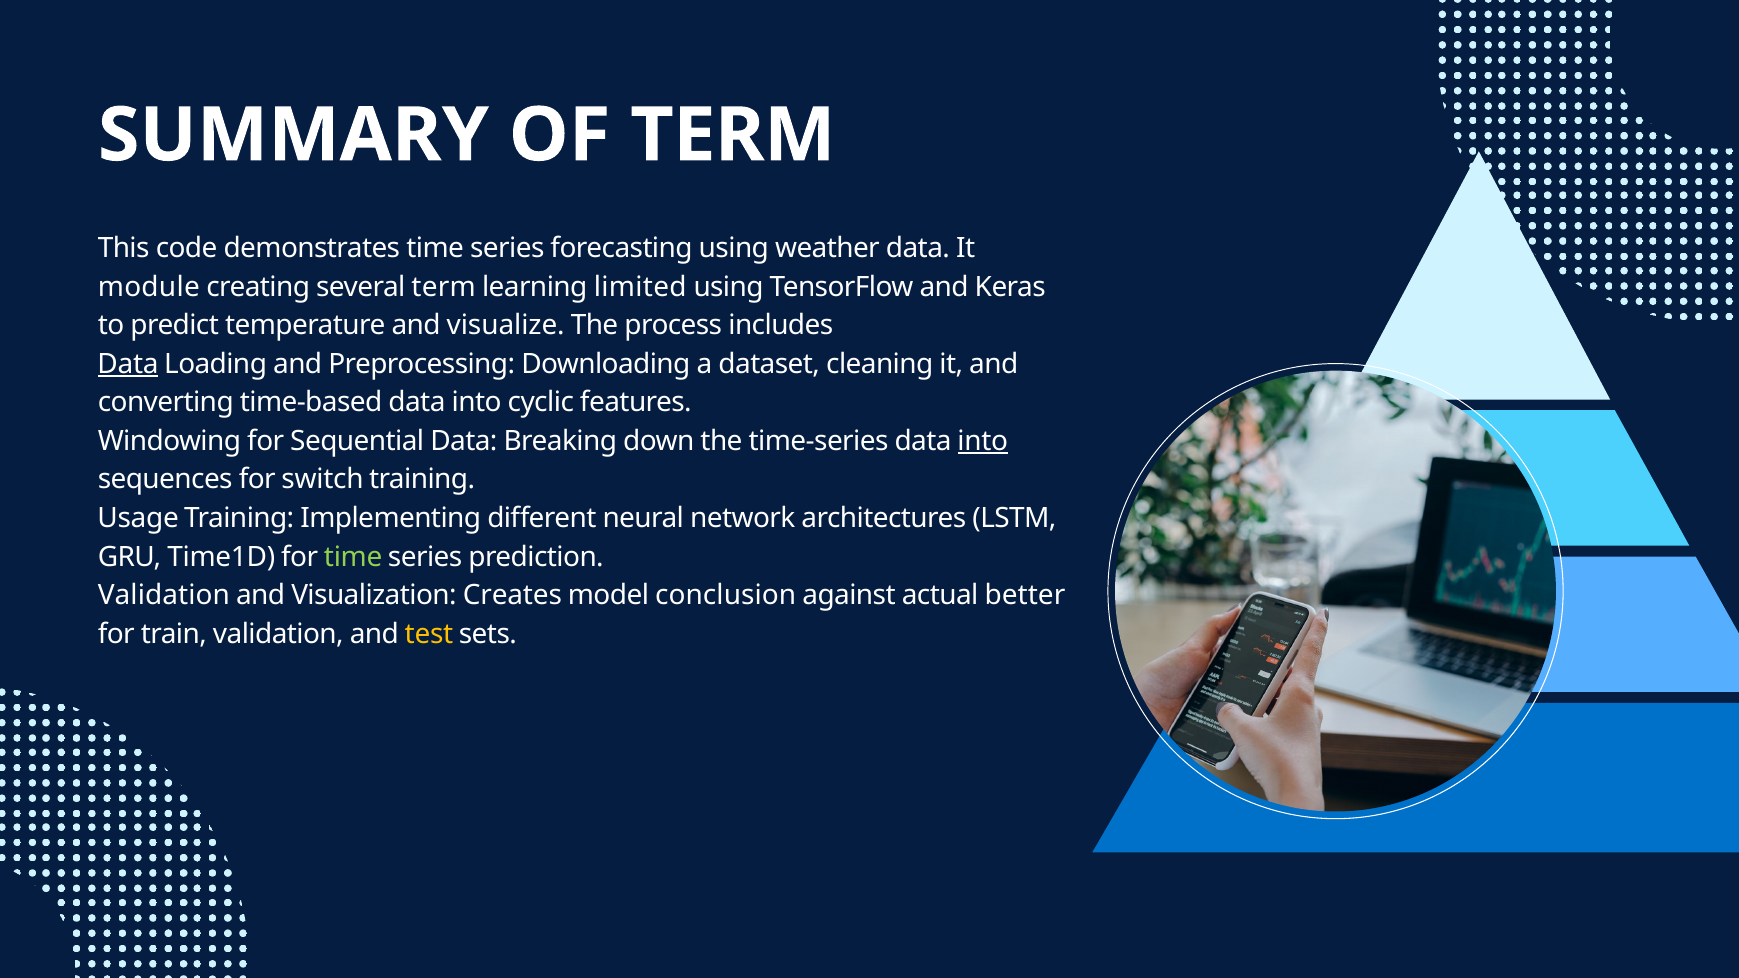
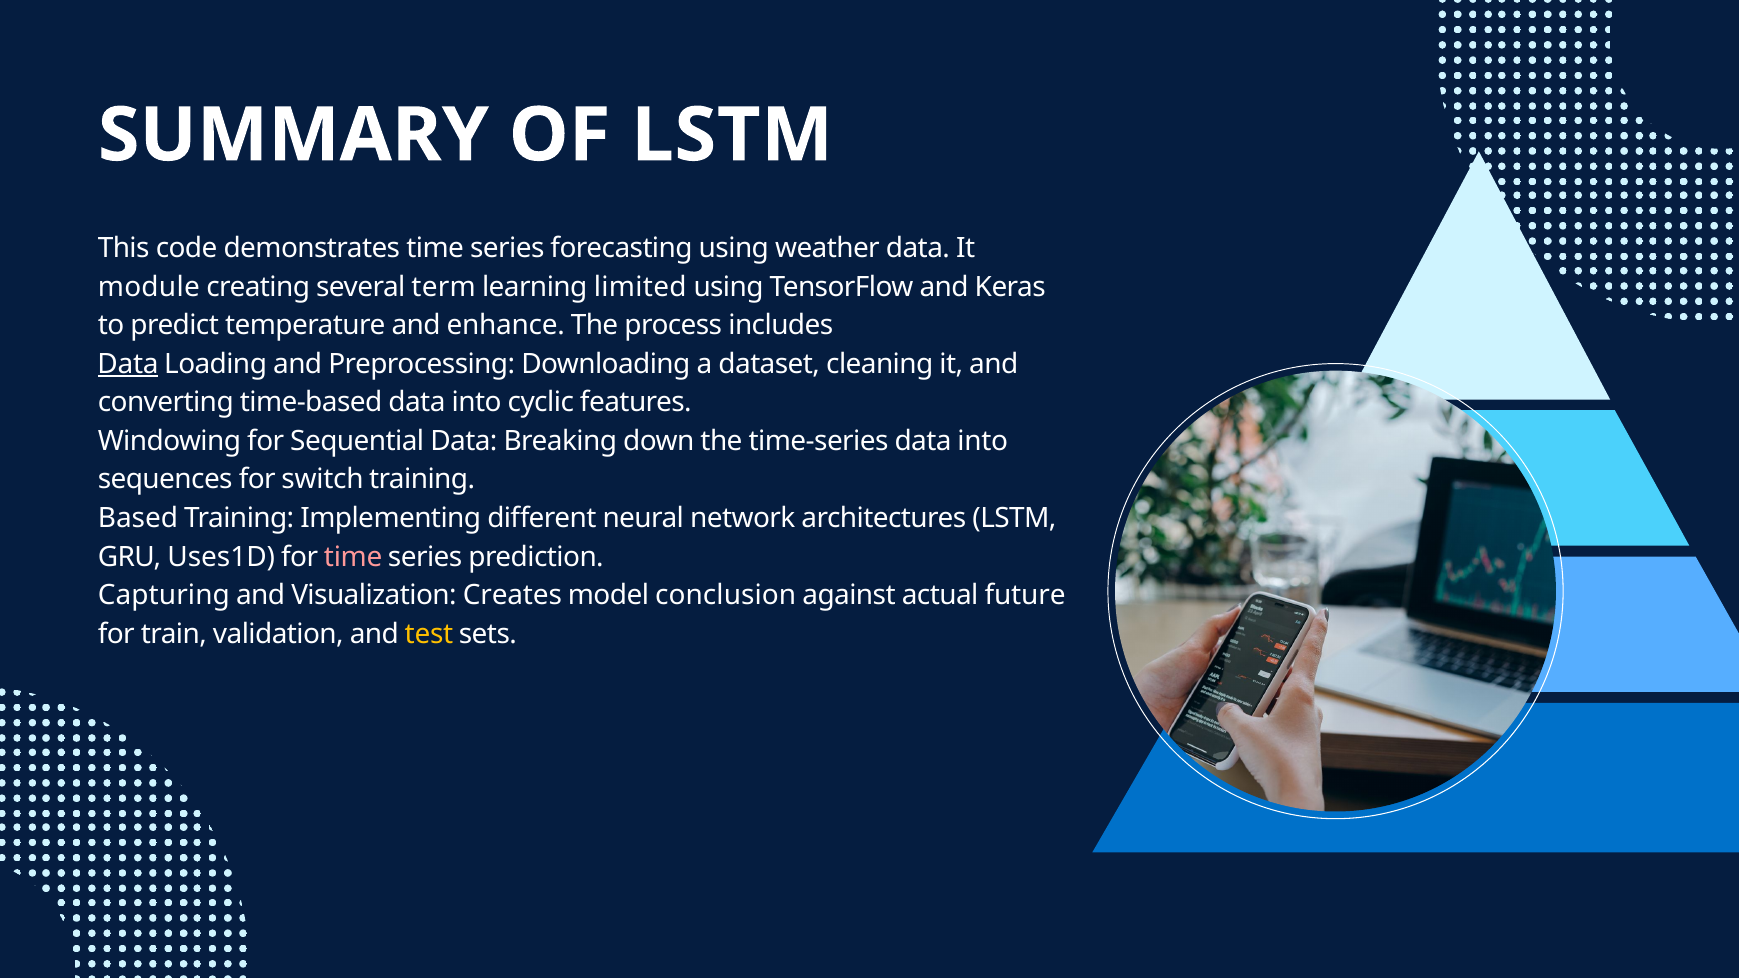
OF TERM: TERM -> LSTM (732, 135)
visualize: visualize -> enhance (506, 325)
into underline: present -> none (983, 441)
Usage: Usage -> Based (138, 518)
Time1D: Time1D -> Uses1D (221, 557)
time colour: light green -> pink (353, 557)
Validation: Validation -> Capturing (164, 596)
better: better -> future (1025, 596)
